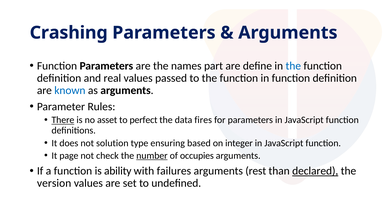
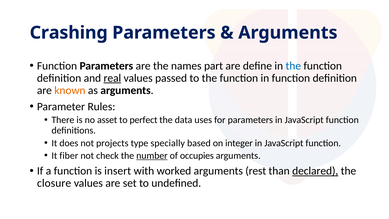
real underline: none -> present (112, 78)
known colour: blue -> orange (70, 90)
There underline: present -> none (63, 120)
fires: fires -> uses (203, 120)
solution: solution -> projects (112, 143)
ensuring: ensuring -> specially (168, 143)
page: page -> fiber (69, 155)
ability: ability -> insert (118, 171)
failures: failures -> worked (174, 171)
version: version -> closure (54, 183)
